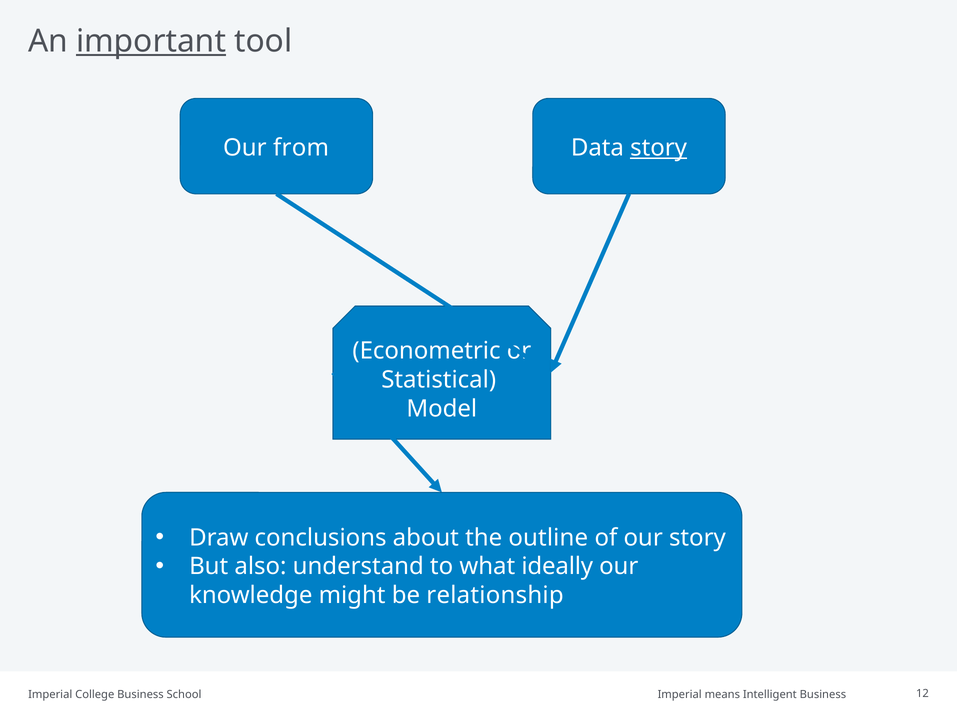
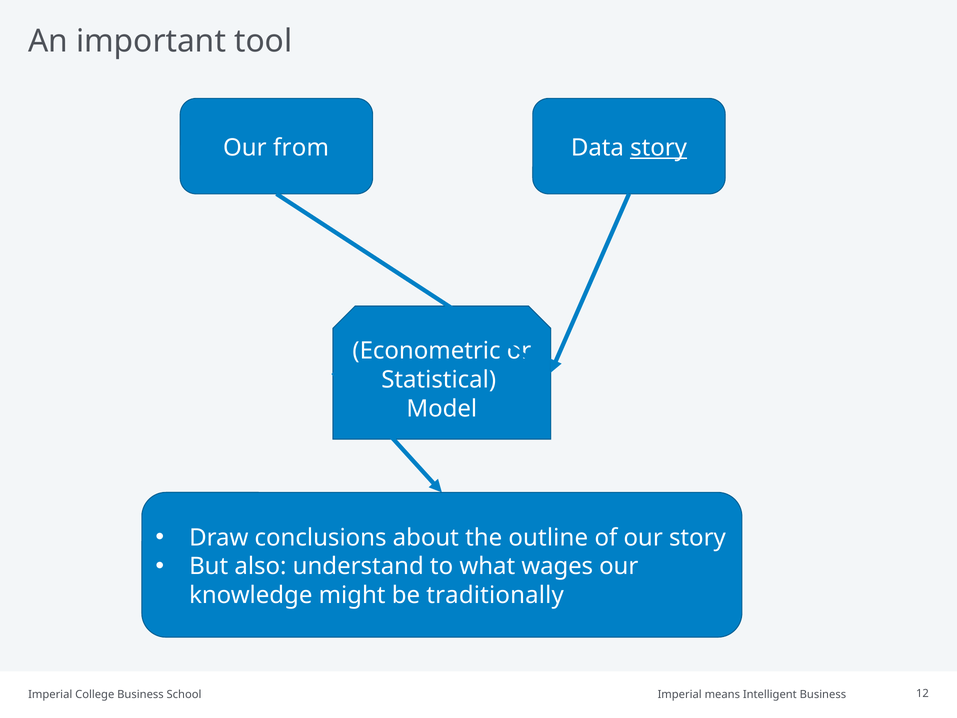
important underline: present -> none (151, 41)
ideally: ideally -> wages (557, 566)
relationship: relationship -> traditionally (495, 595)
